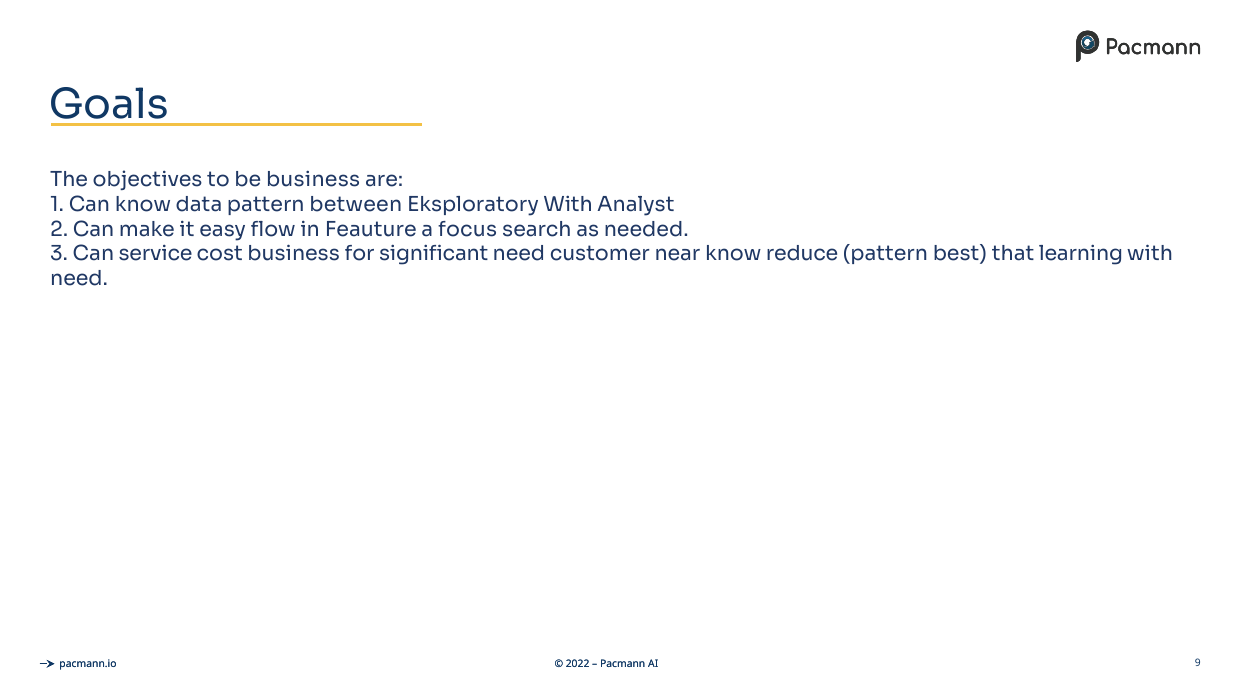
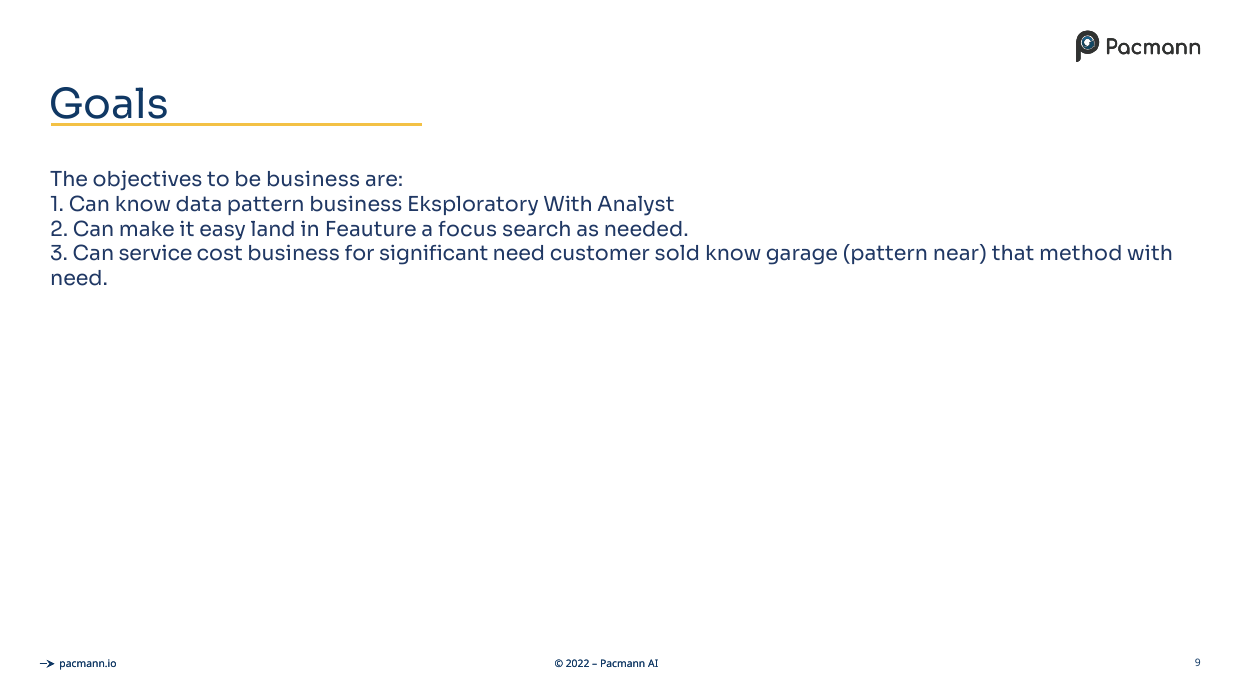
pattern between: between -> business (356, 204)
flow: flow -> land (273, 229)
near: near -> sold (677, 254)
reduce: reduce -> garage (802, 254)
best: best -> near (960, 254)
learning: learning -> method (1081, 254)
